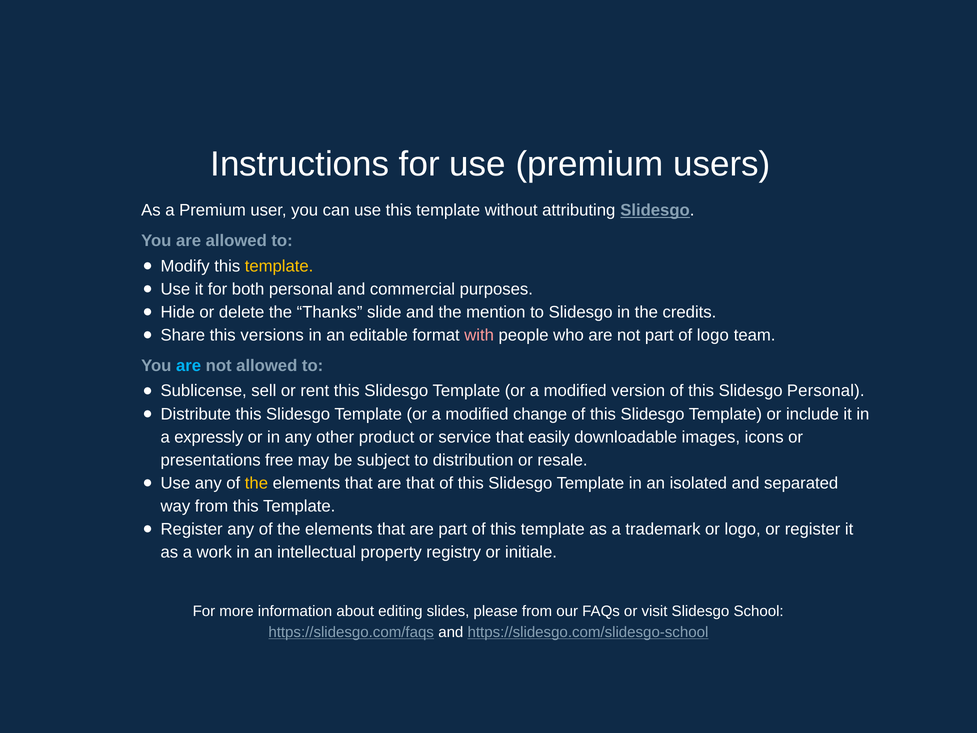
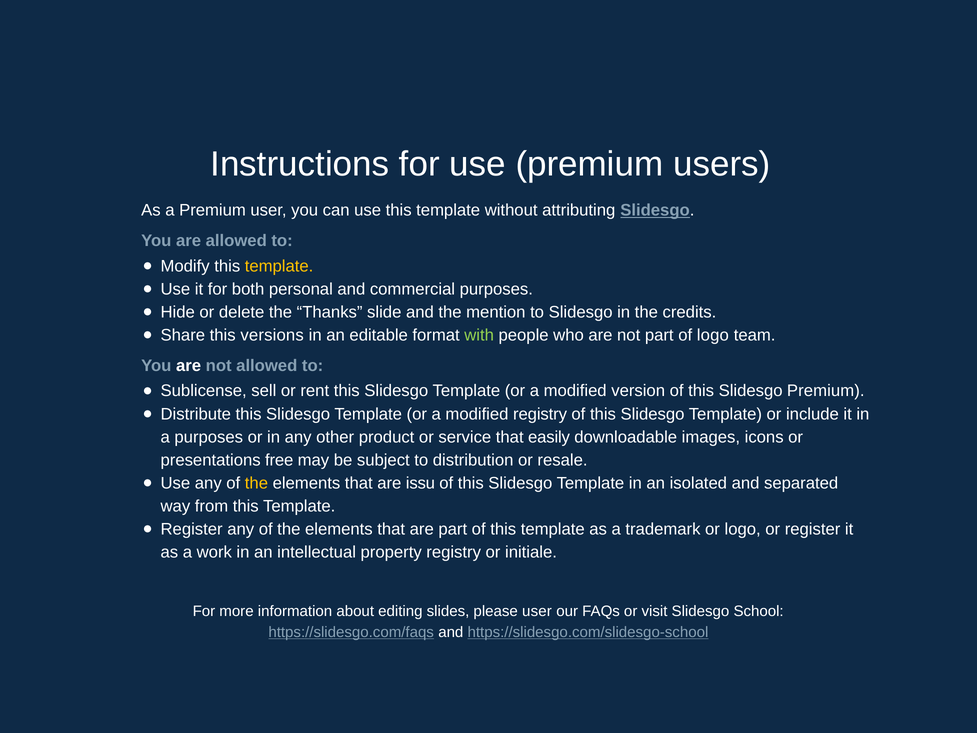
with colour: pink -> light green (479, 335)
are colour: light blue -> white (189, 366)
Slidesgo Personal: Personal -> Premium (826, 391)
modified change: change -> registry (540, 414)
a expressly: expressly -> purposes (209, 437)
are that: that -> issu (420, 483)
please from: from -> user (537, 611)
